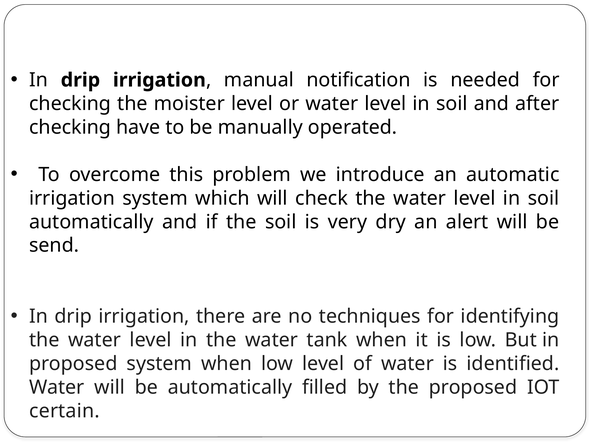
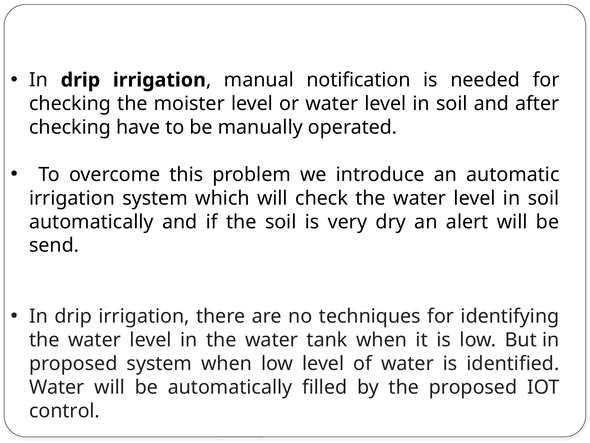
certain: certain -> control (64, 410)
